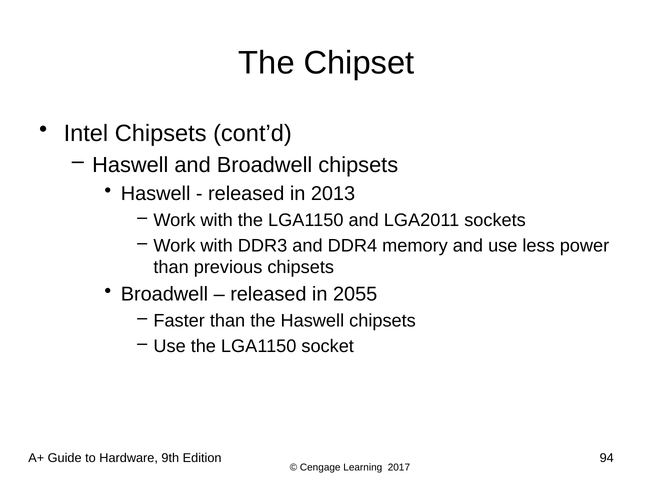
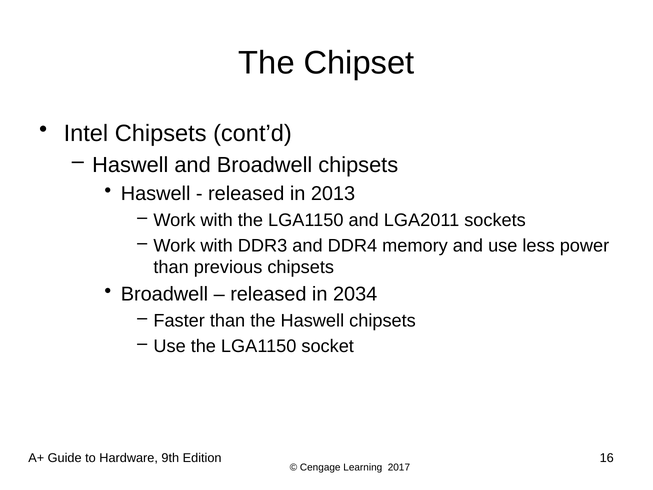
2055: 2055 -> 2034 (355, 294)
94: 94 -> 16 (607, 458)
